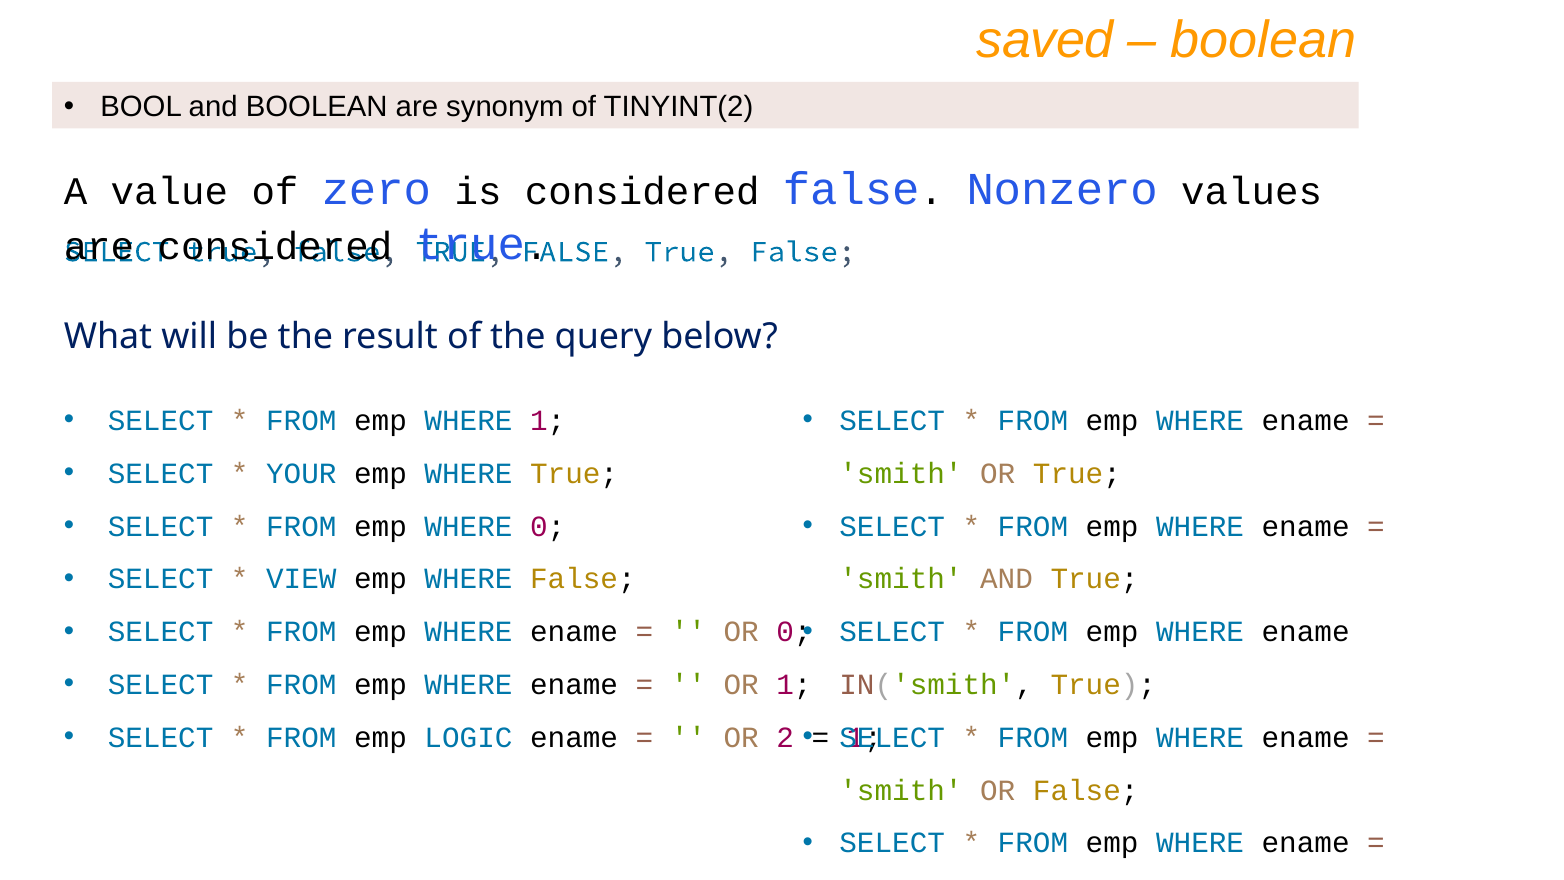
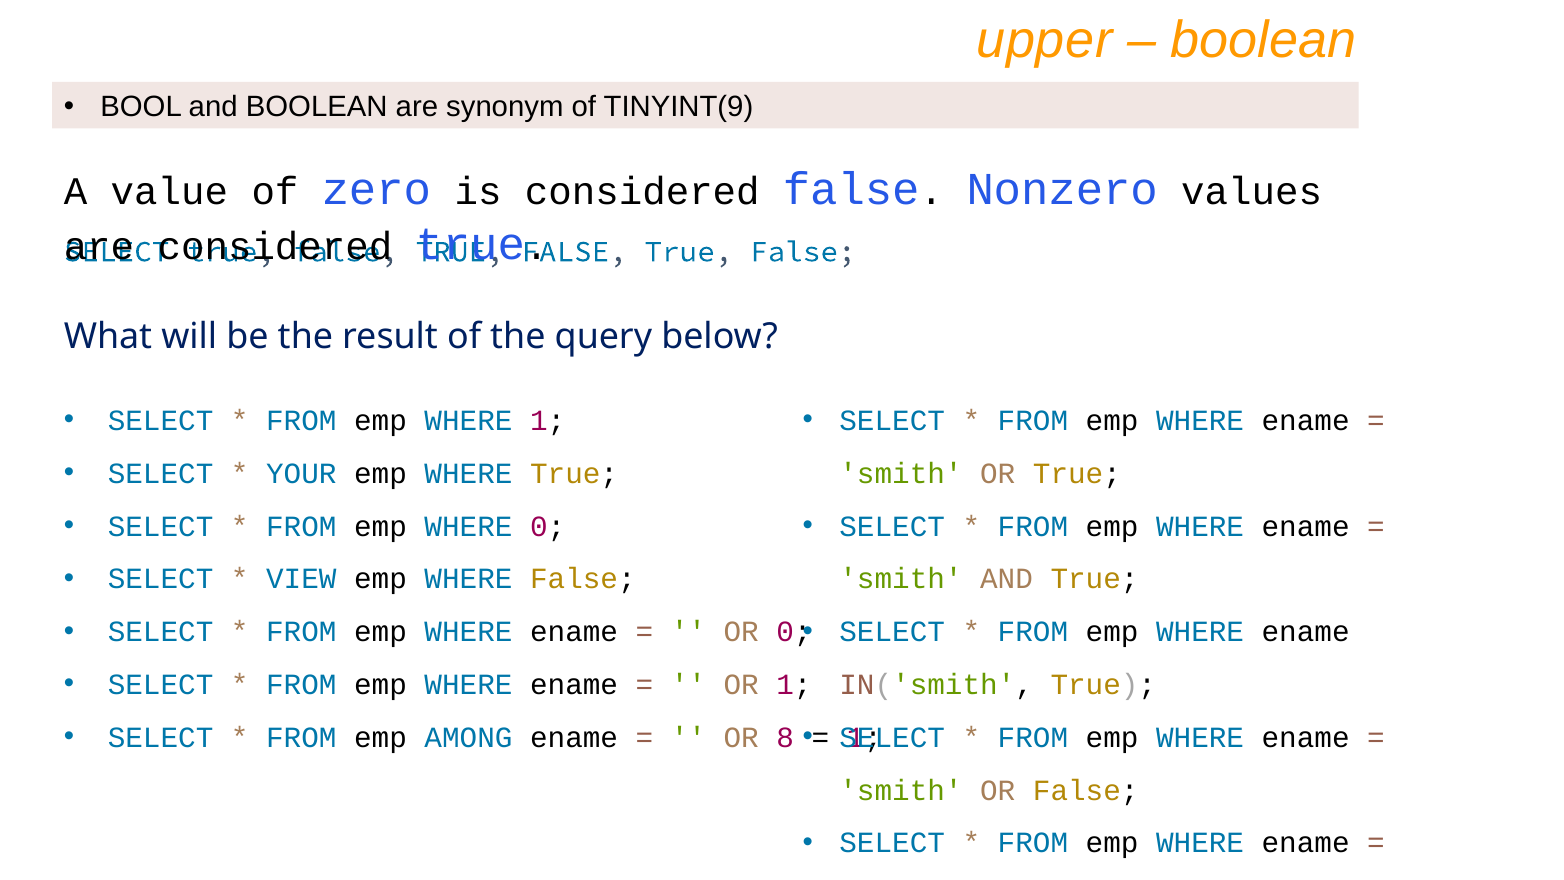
saved: saved -> upper (1045, 41)
TINYINT(2: TINYINT(2 -> TINYINT(9 (678, 107)
LOGIC: LOGIC -> AMONG (468, 737)
2: 2 -> 8 (785, 737)
